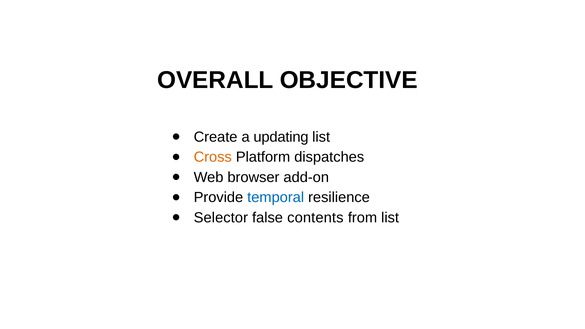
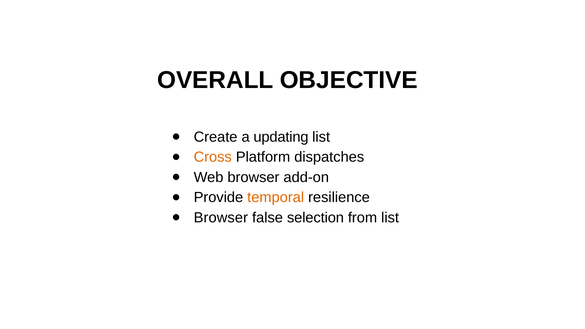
temporal colour: blue -> orange (276, 197)
Selector: Selector -> Browser (221, 218)
contents: contents -> selection (315, 218)
